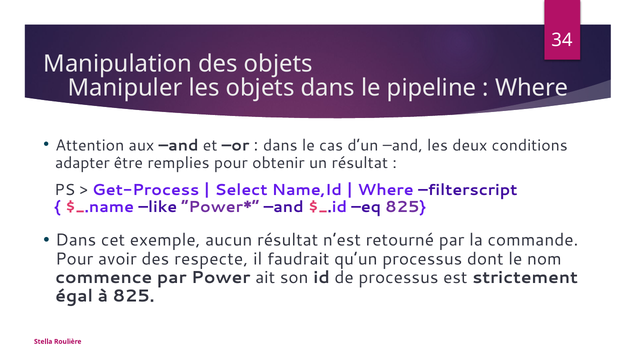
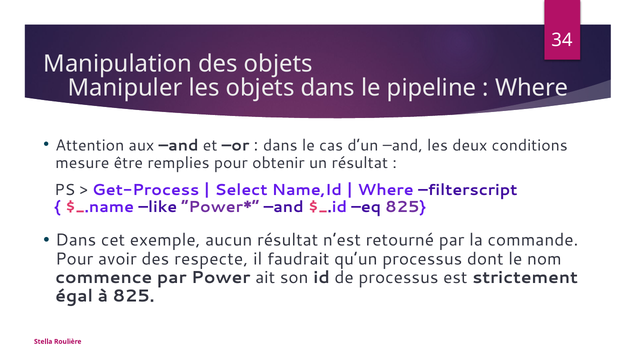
adapter: adapter -> mesure (82, 163)
